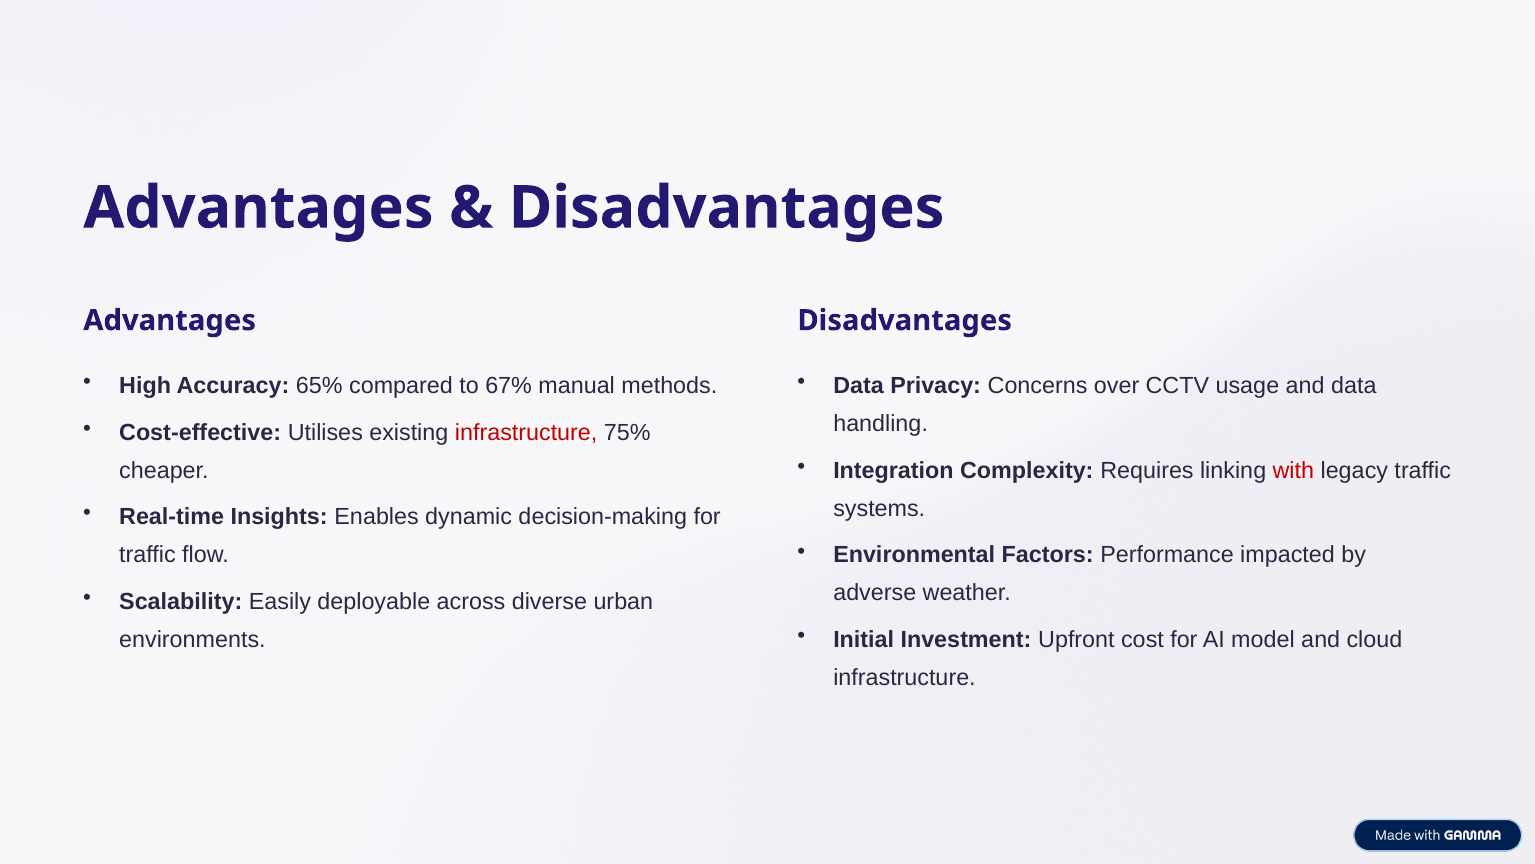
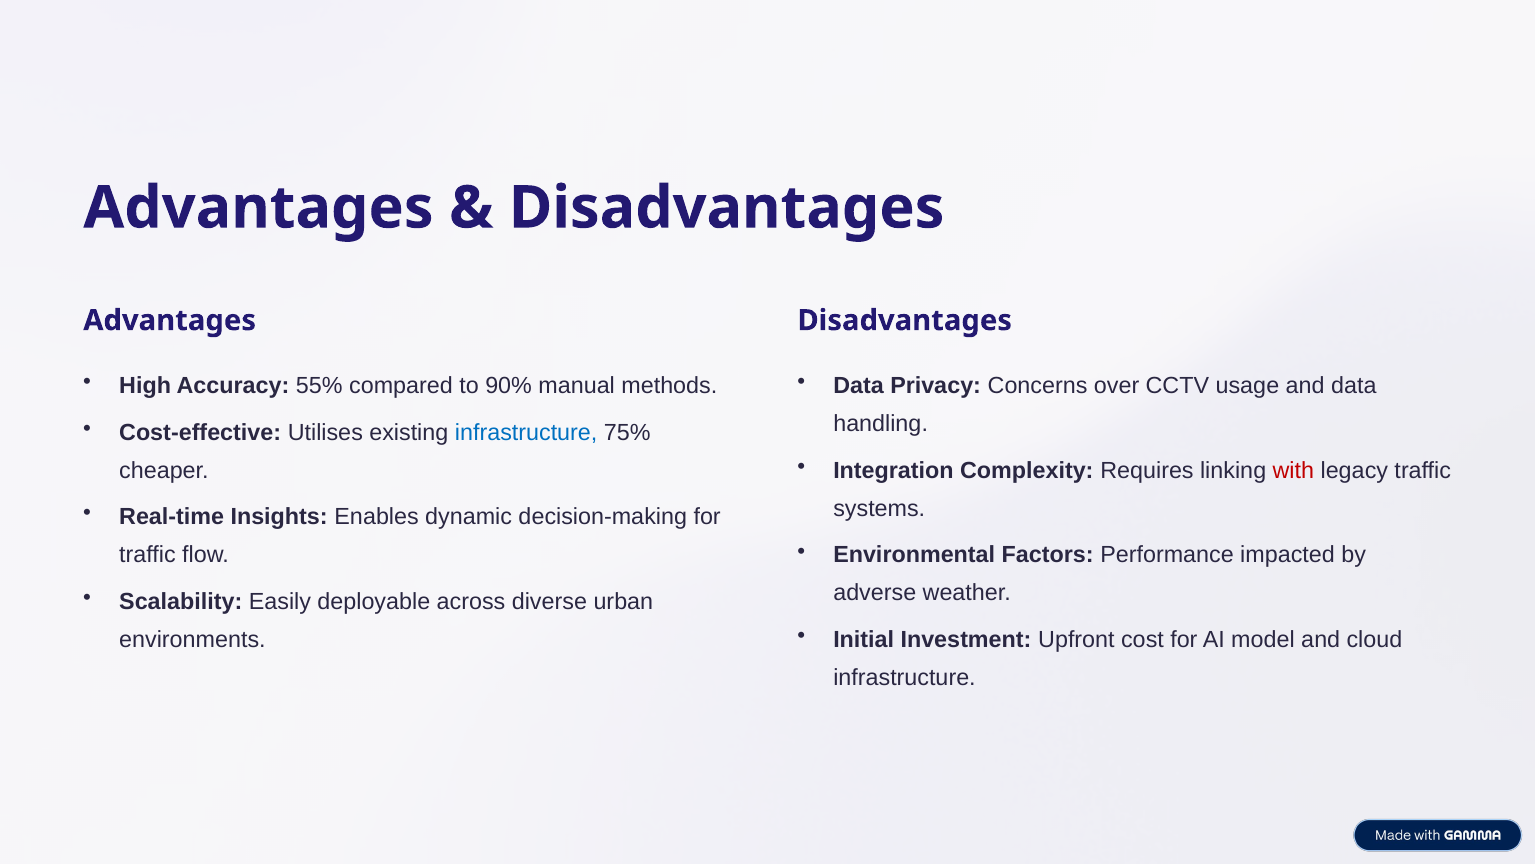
65%: 65% -> 55% (319, 386)
67%: 67% -> 90% (509, 386)
infrastructure colour: red -> blue (526, 432)
